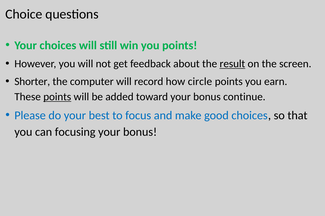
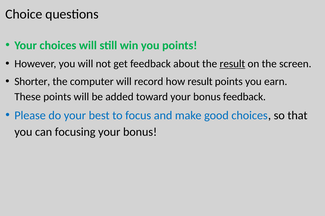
how circle: circle -> result (200, 82)
points underline: present -> none (57, 97)
bonus continue: continue -> feedback (244, 97)
